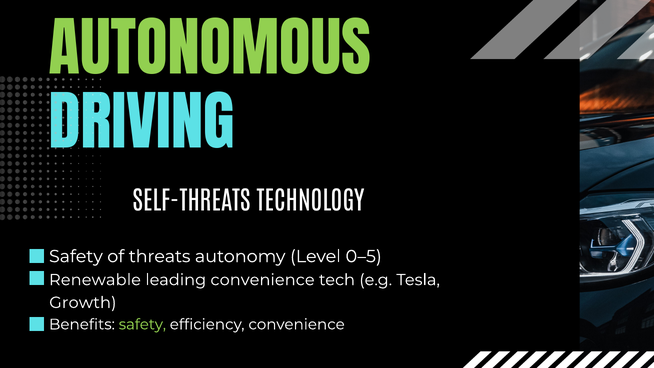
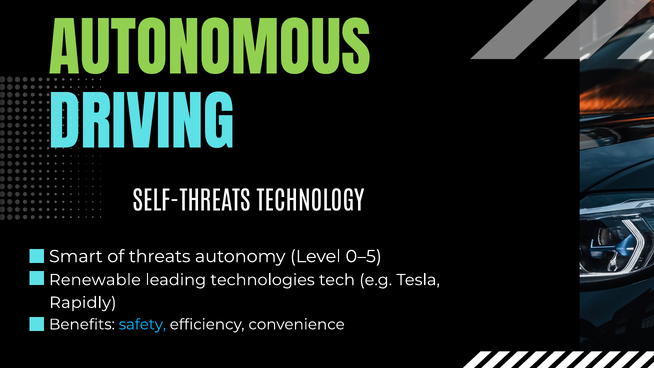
Safety: Safety -> Smart (76, 256)
leading convenience: convenience -> technologies (263, 280)
Growth: Growth -> Rapidly (83, 303)
safety colour: light green -> light blue (142, 324)
